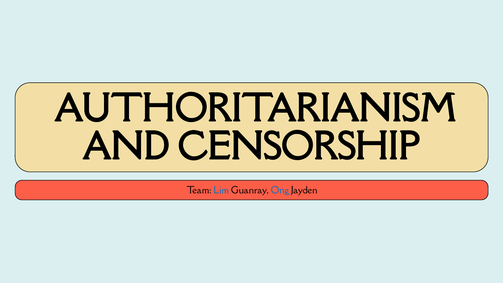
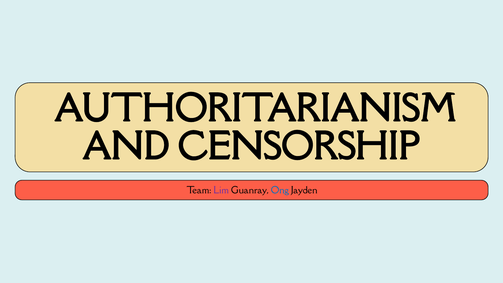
Lim colour: blue -> purple (221, 190)
